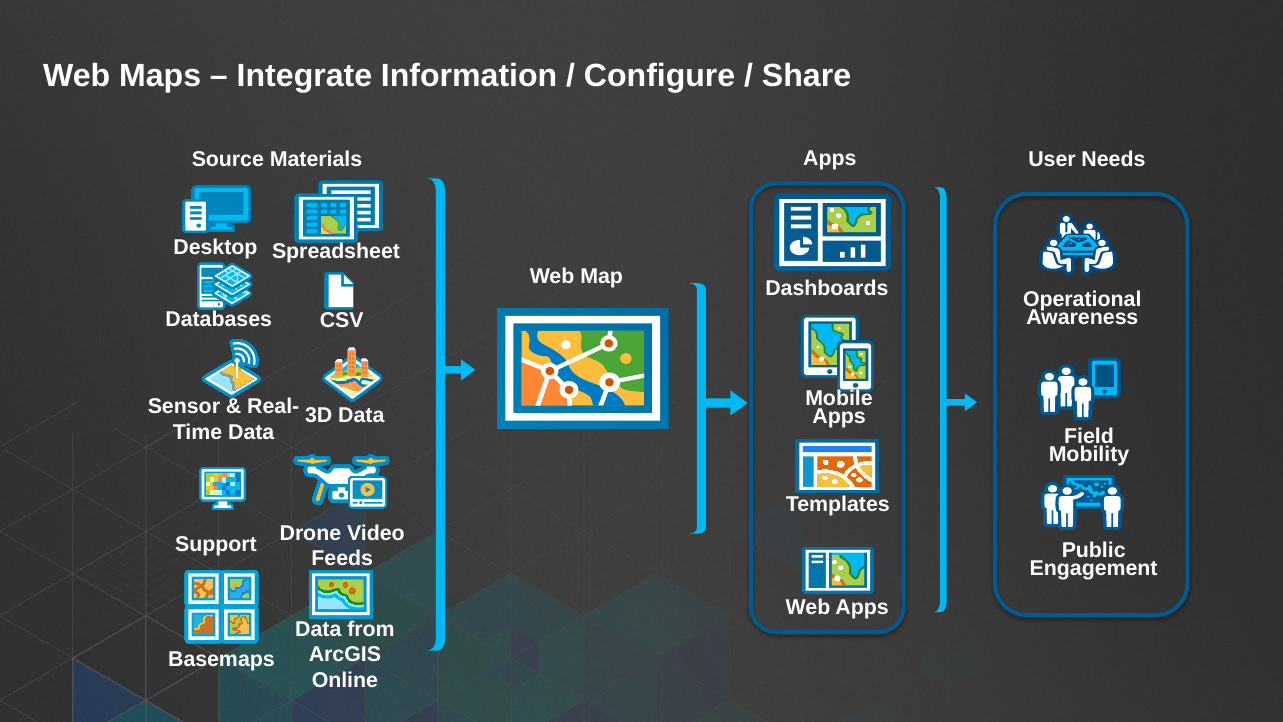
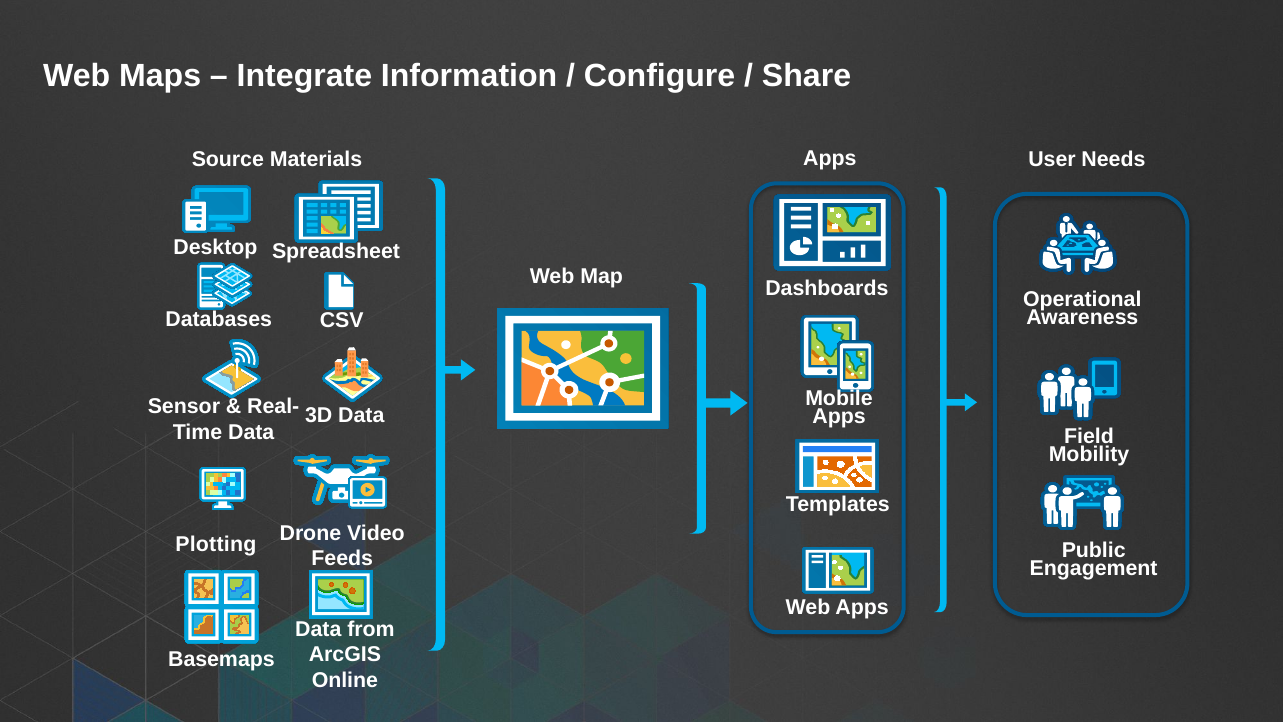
Support: Support -> Plotting (216, 544)
